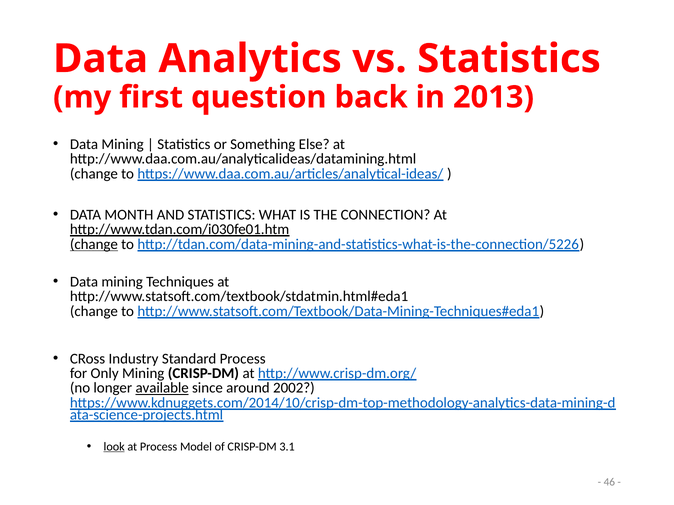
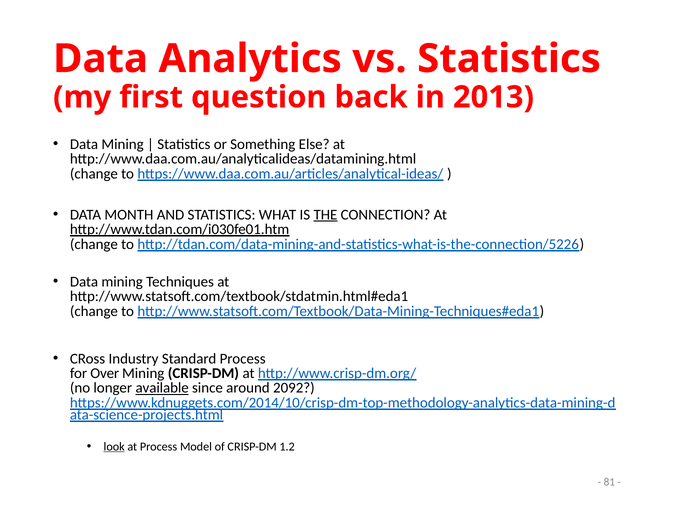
THE underline: none -> present (326, 215)
change underline: present -> none (94, 245)
Only: Only -> Over (105, 374)
2002: 2002 -> 2092 (294, 388)
3.1: 3.1 -> 1.2 (287, 447)
46: 46 -> 81 (609, 483)
